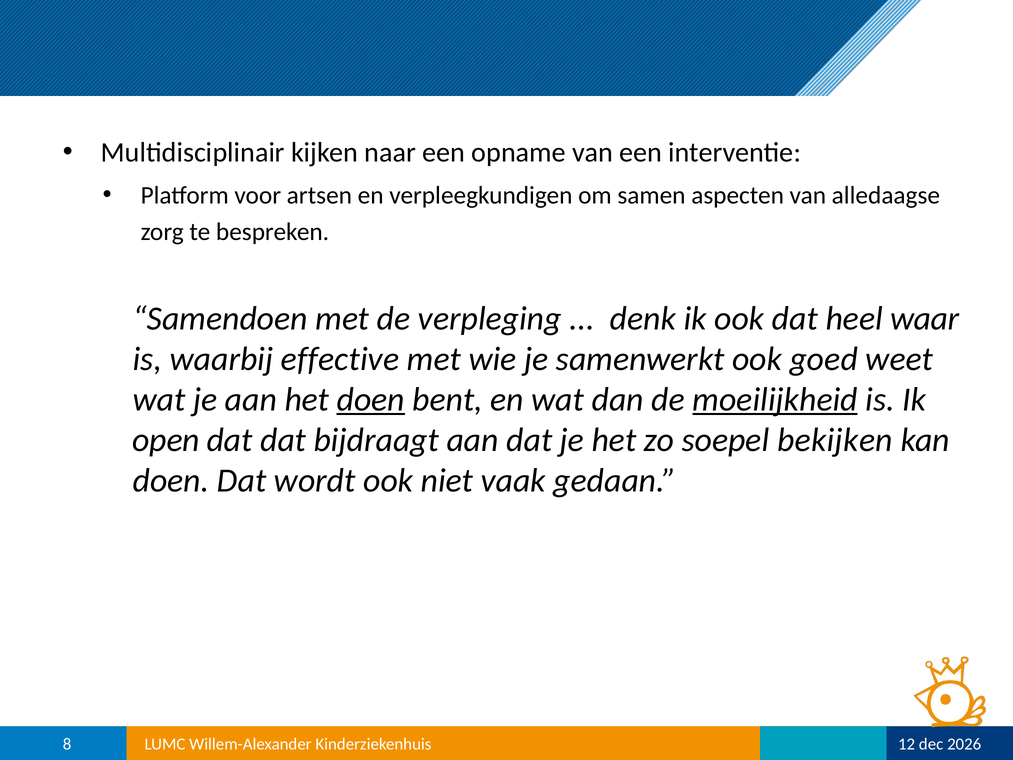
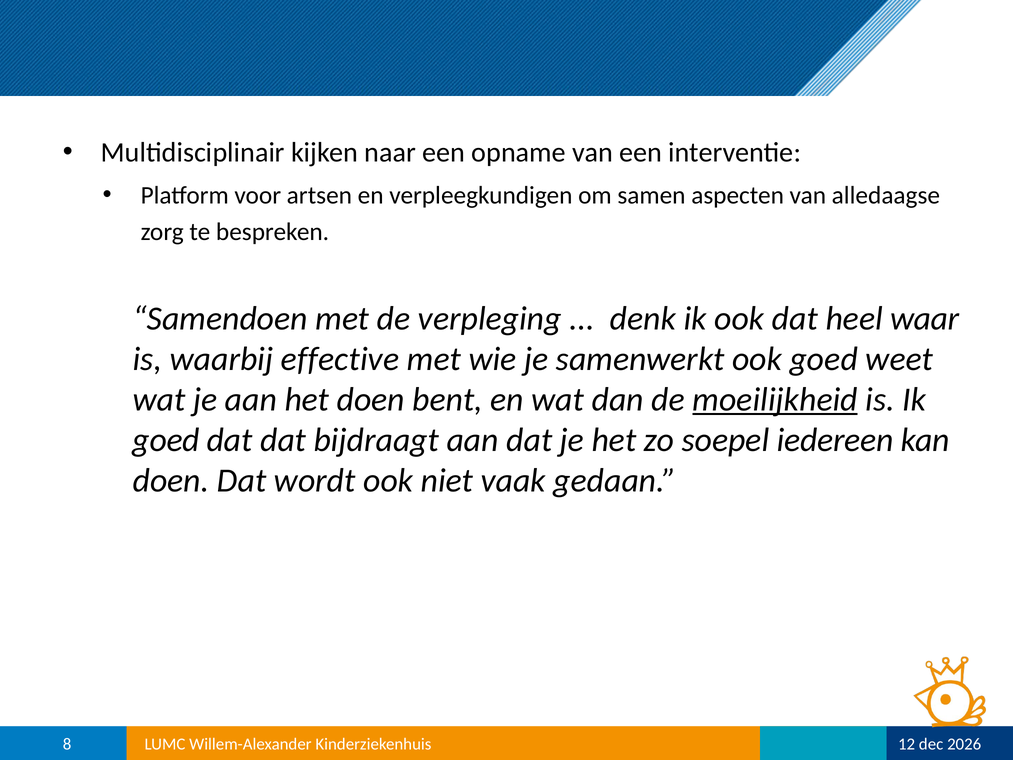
doen underline: present -> none (371, 399)
open: open -> goed (166, 440)
bekijken: bekijken -> iedereen (835, 440)
